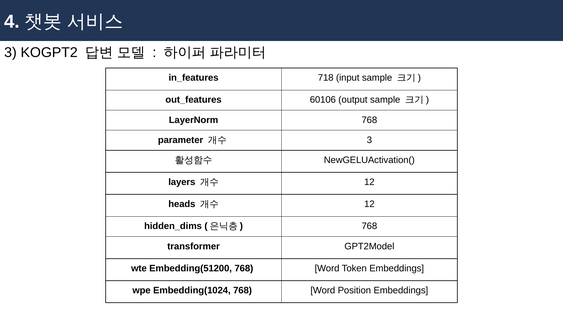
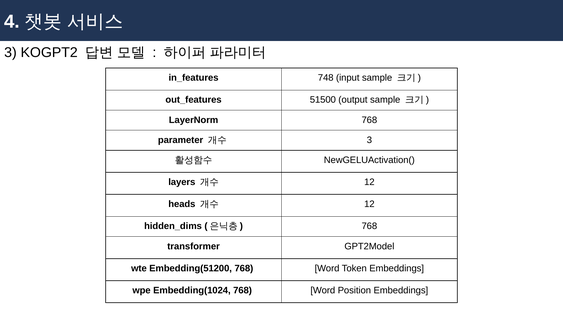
718: 718 -> 748 (326, 78)
60106: 60106 -> 51500 (323, 100)
